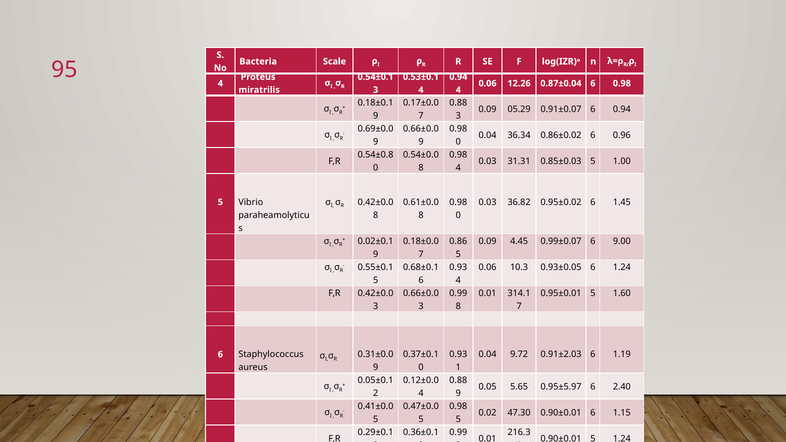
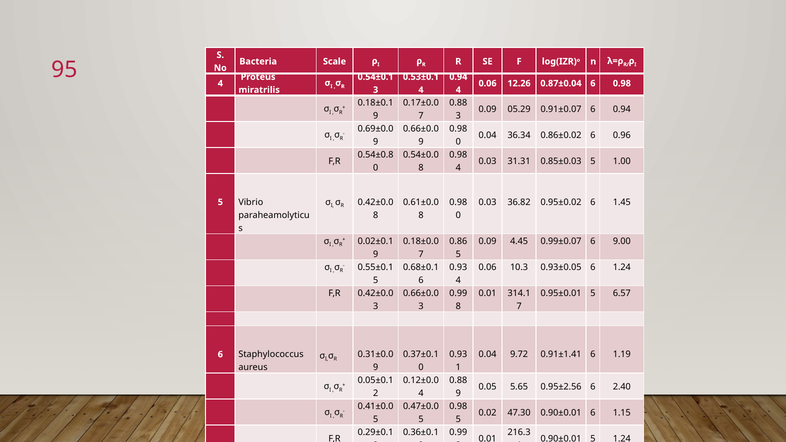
1.60: 1.60 -> 6.57 (622, 293)
0.91±2.03: 0.91±2.03 -> 0.91±1.41 (561, 354)
0.95±5.97: 0.95±5.97 -> 0.95±2.56 (561, 387)
